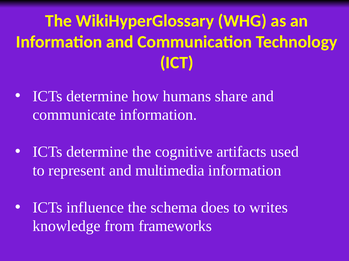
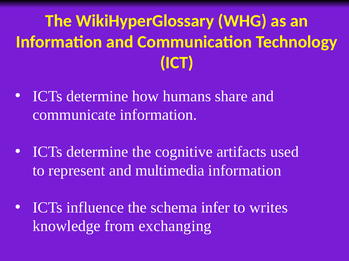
does: does -> infer (215, 208)
frameworks: frameworks -> exchanging (175, 227)
